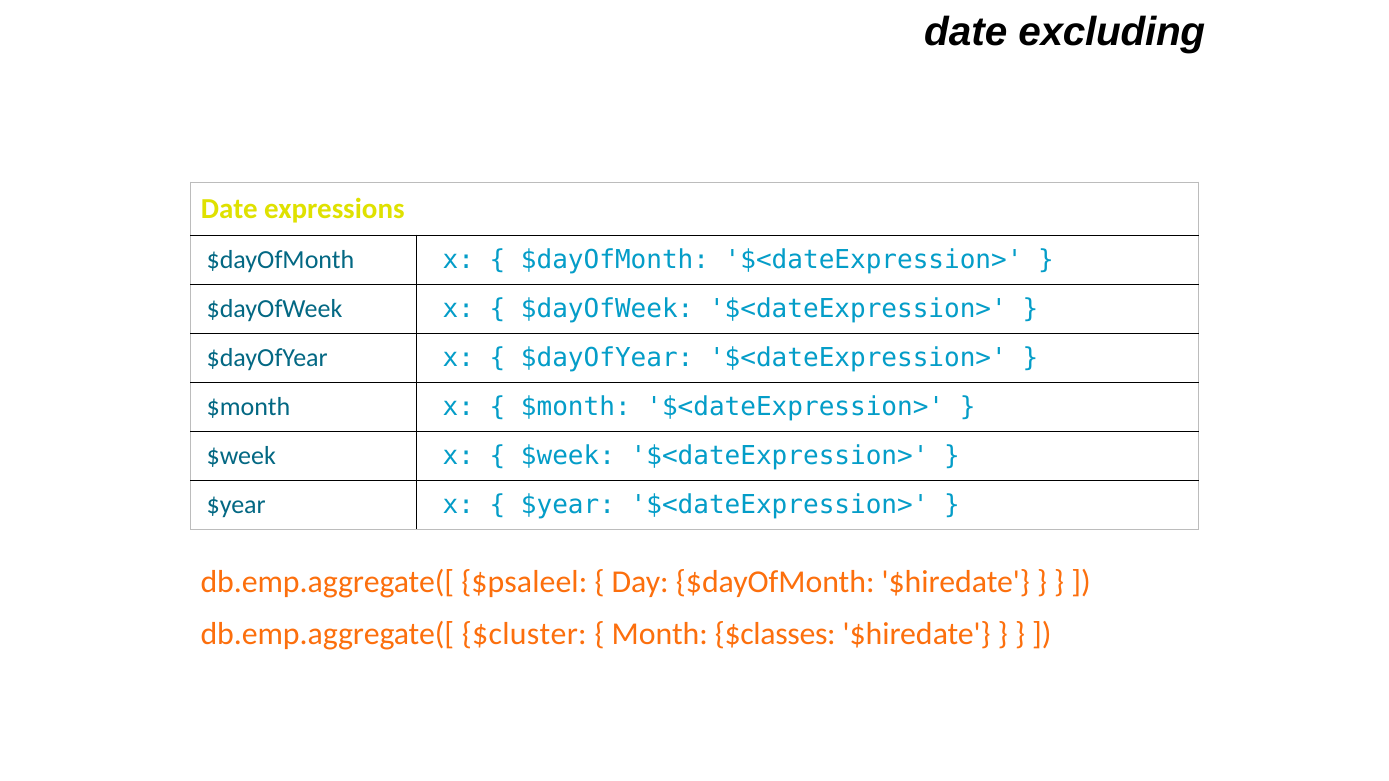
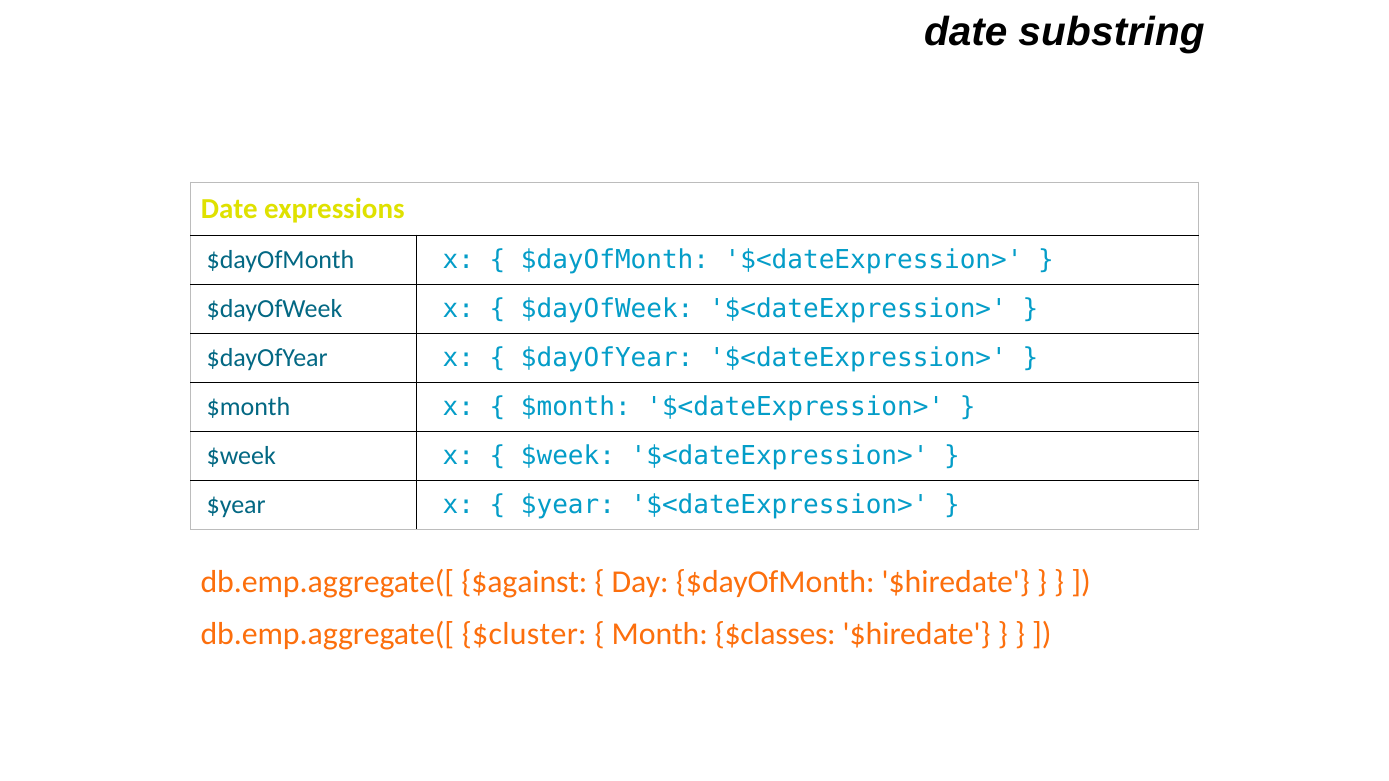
excluding: excluding -> substring (1112, 32)
$psaleel: $psaleel -> $against (524, 582)
